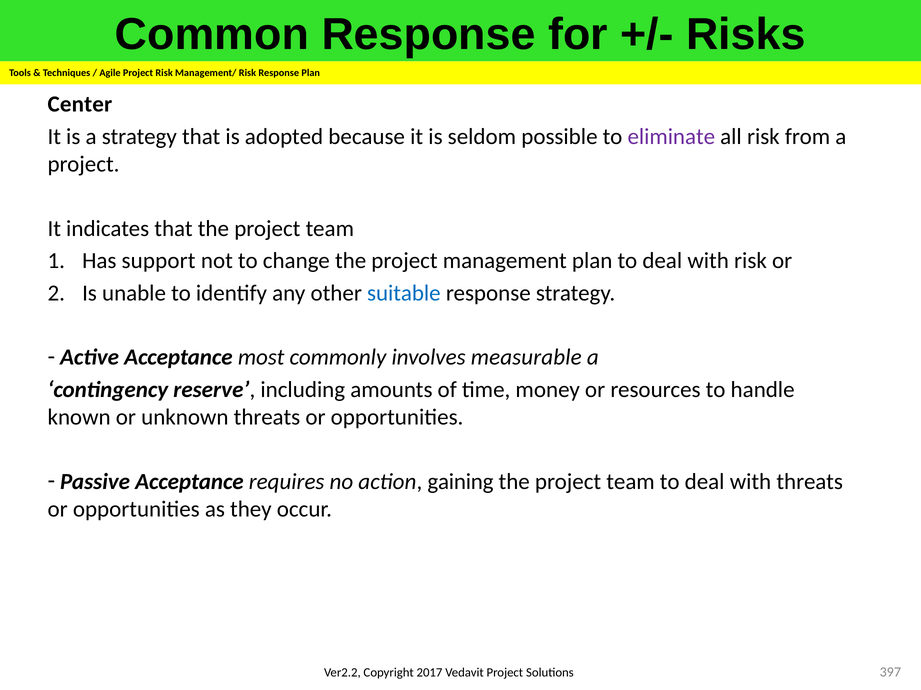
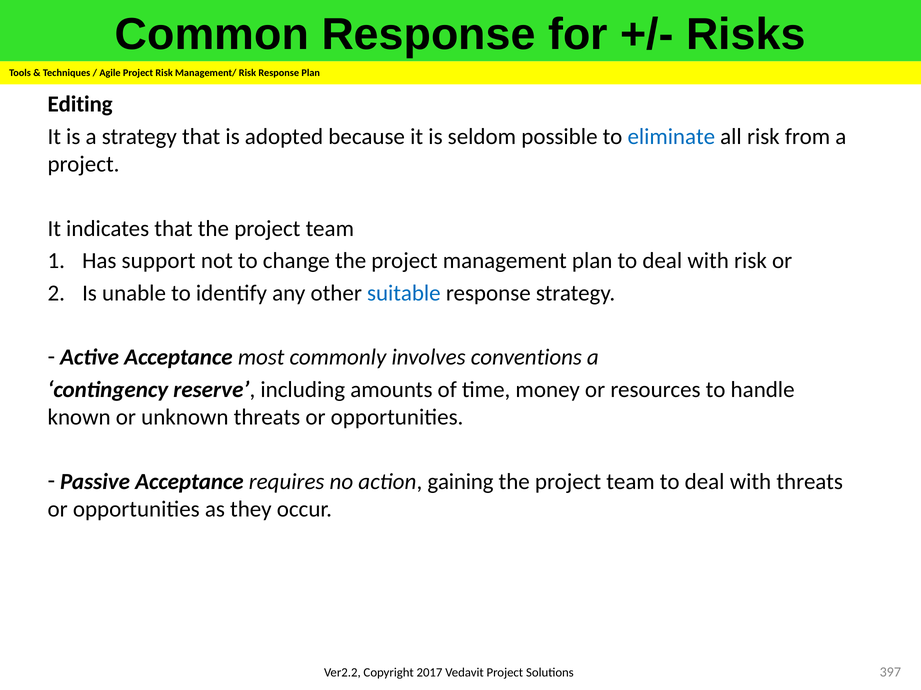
Center: Center -> Editing (80, 104)
eliminate colour: purple -> blue (671, 137)
measurable: measurable -> conventions (526, 358)
